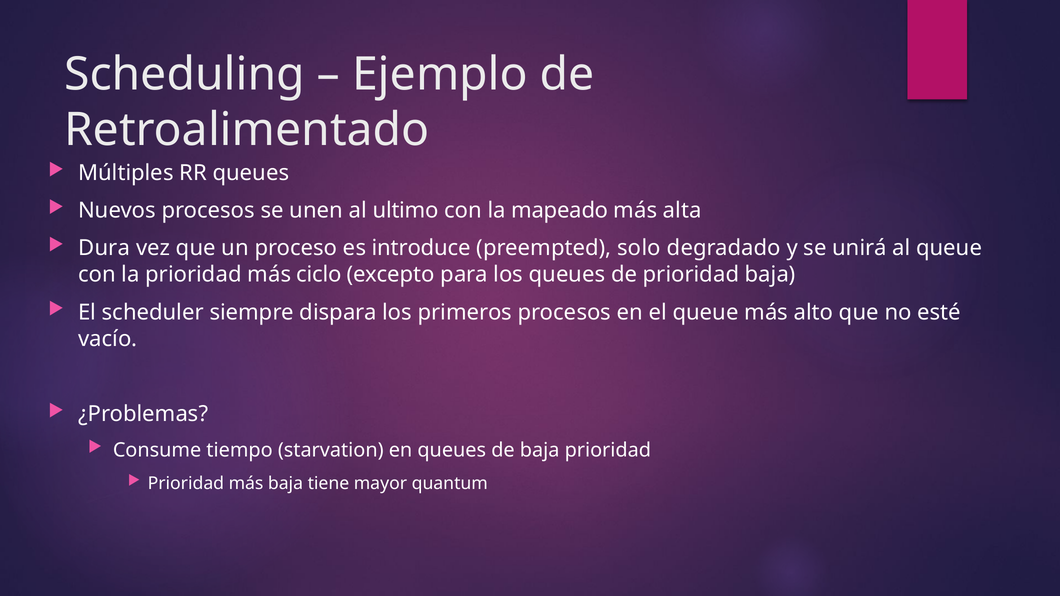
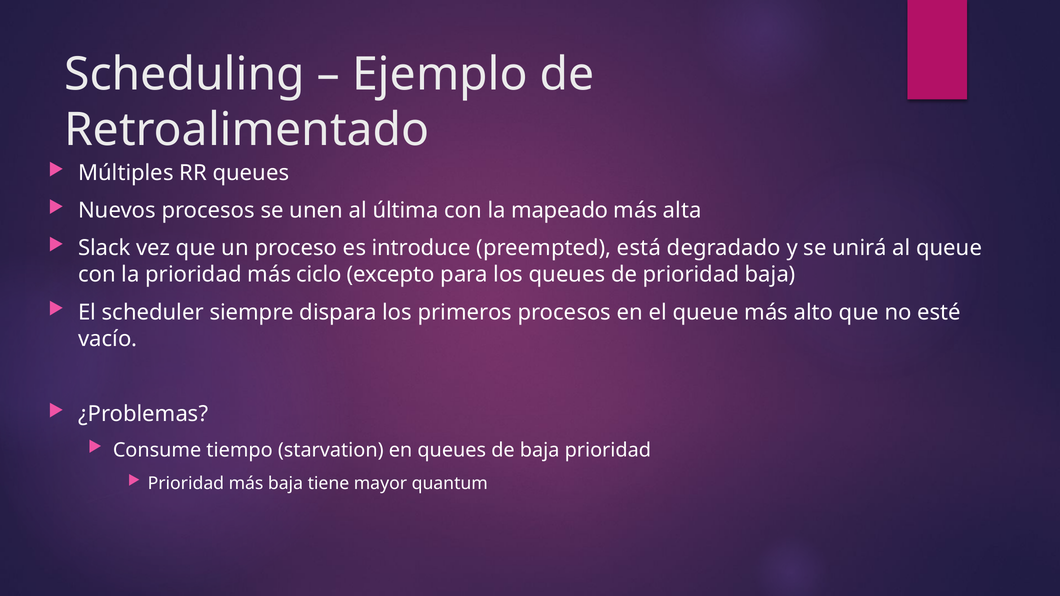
ultimo: ultimo -> última (406, 211)
Dura: Dura -> Slack (104, 248)
solo: solo -> está (639, 248)
